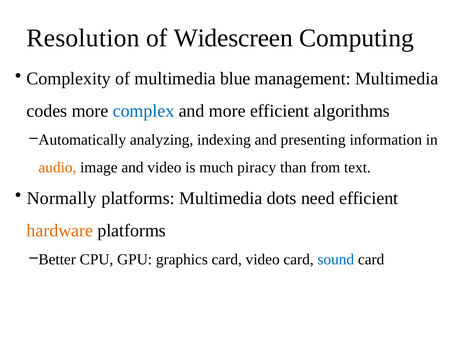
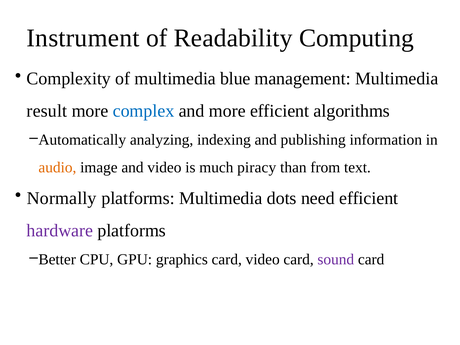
Resolution: Resolution -> Instrument (83, 38)
Widescreen: Widescreen -> Readability (233, 38)
codes: codes -> result (47, 111)
presenting: presenting -> publishing (313, 140)
hardware colour: orange -> purple (60, 231)
sound colour: blue -> purple (336, 260)
